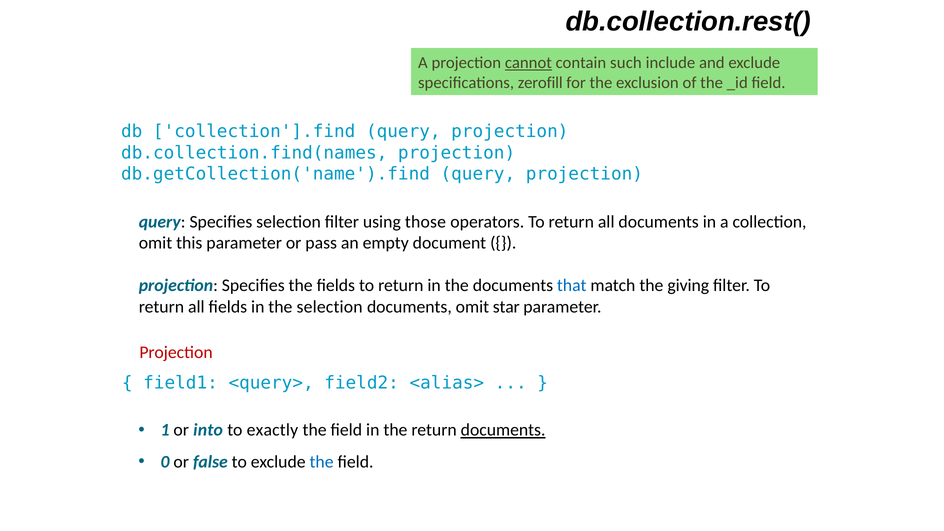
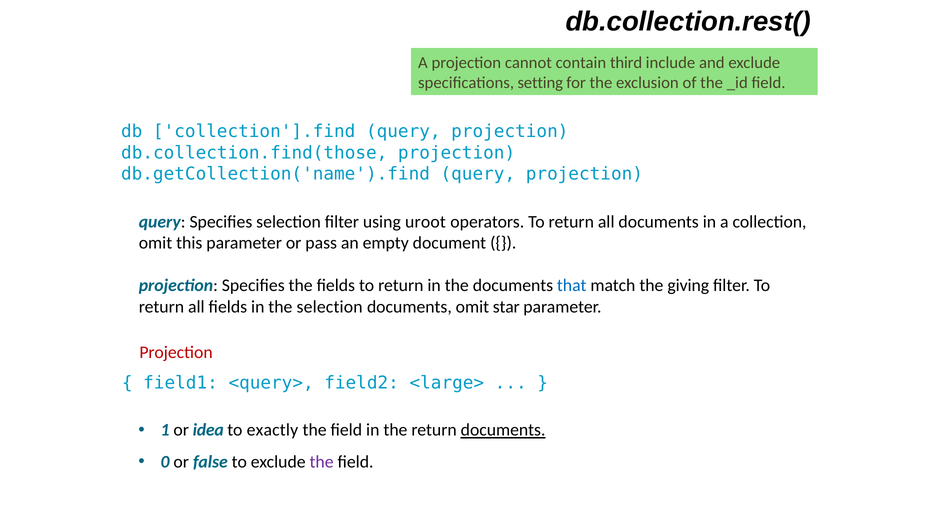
cannot underline: present -> none (528, 63)
such: such -> third (626, 63)
zerofill: zerofill -> setting (540, 83)
db.collection.find(names: db.collection.find(names -> db.collection.find(those (254, 153)
those: those -> uroot (425, 222)
<alias>: <alias> -> <large> (447, 383)
into: into -> idea (208, 430)
the colour: blue -> purple (322, 462)
